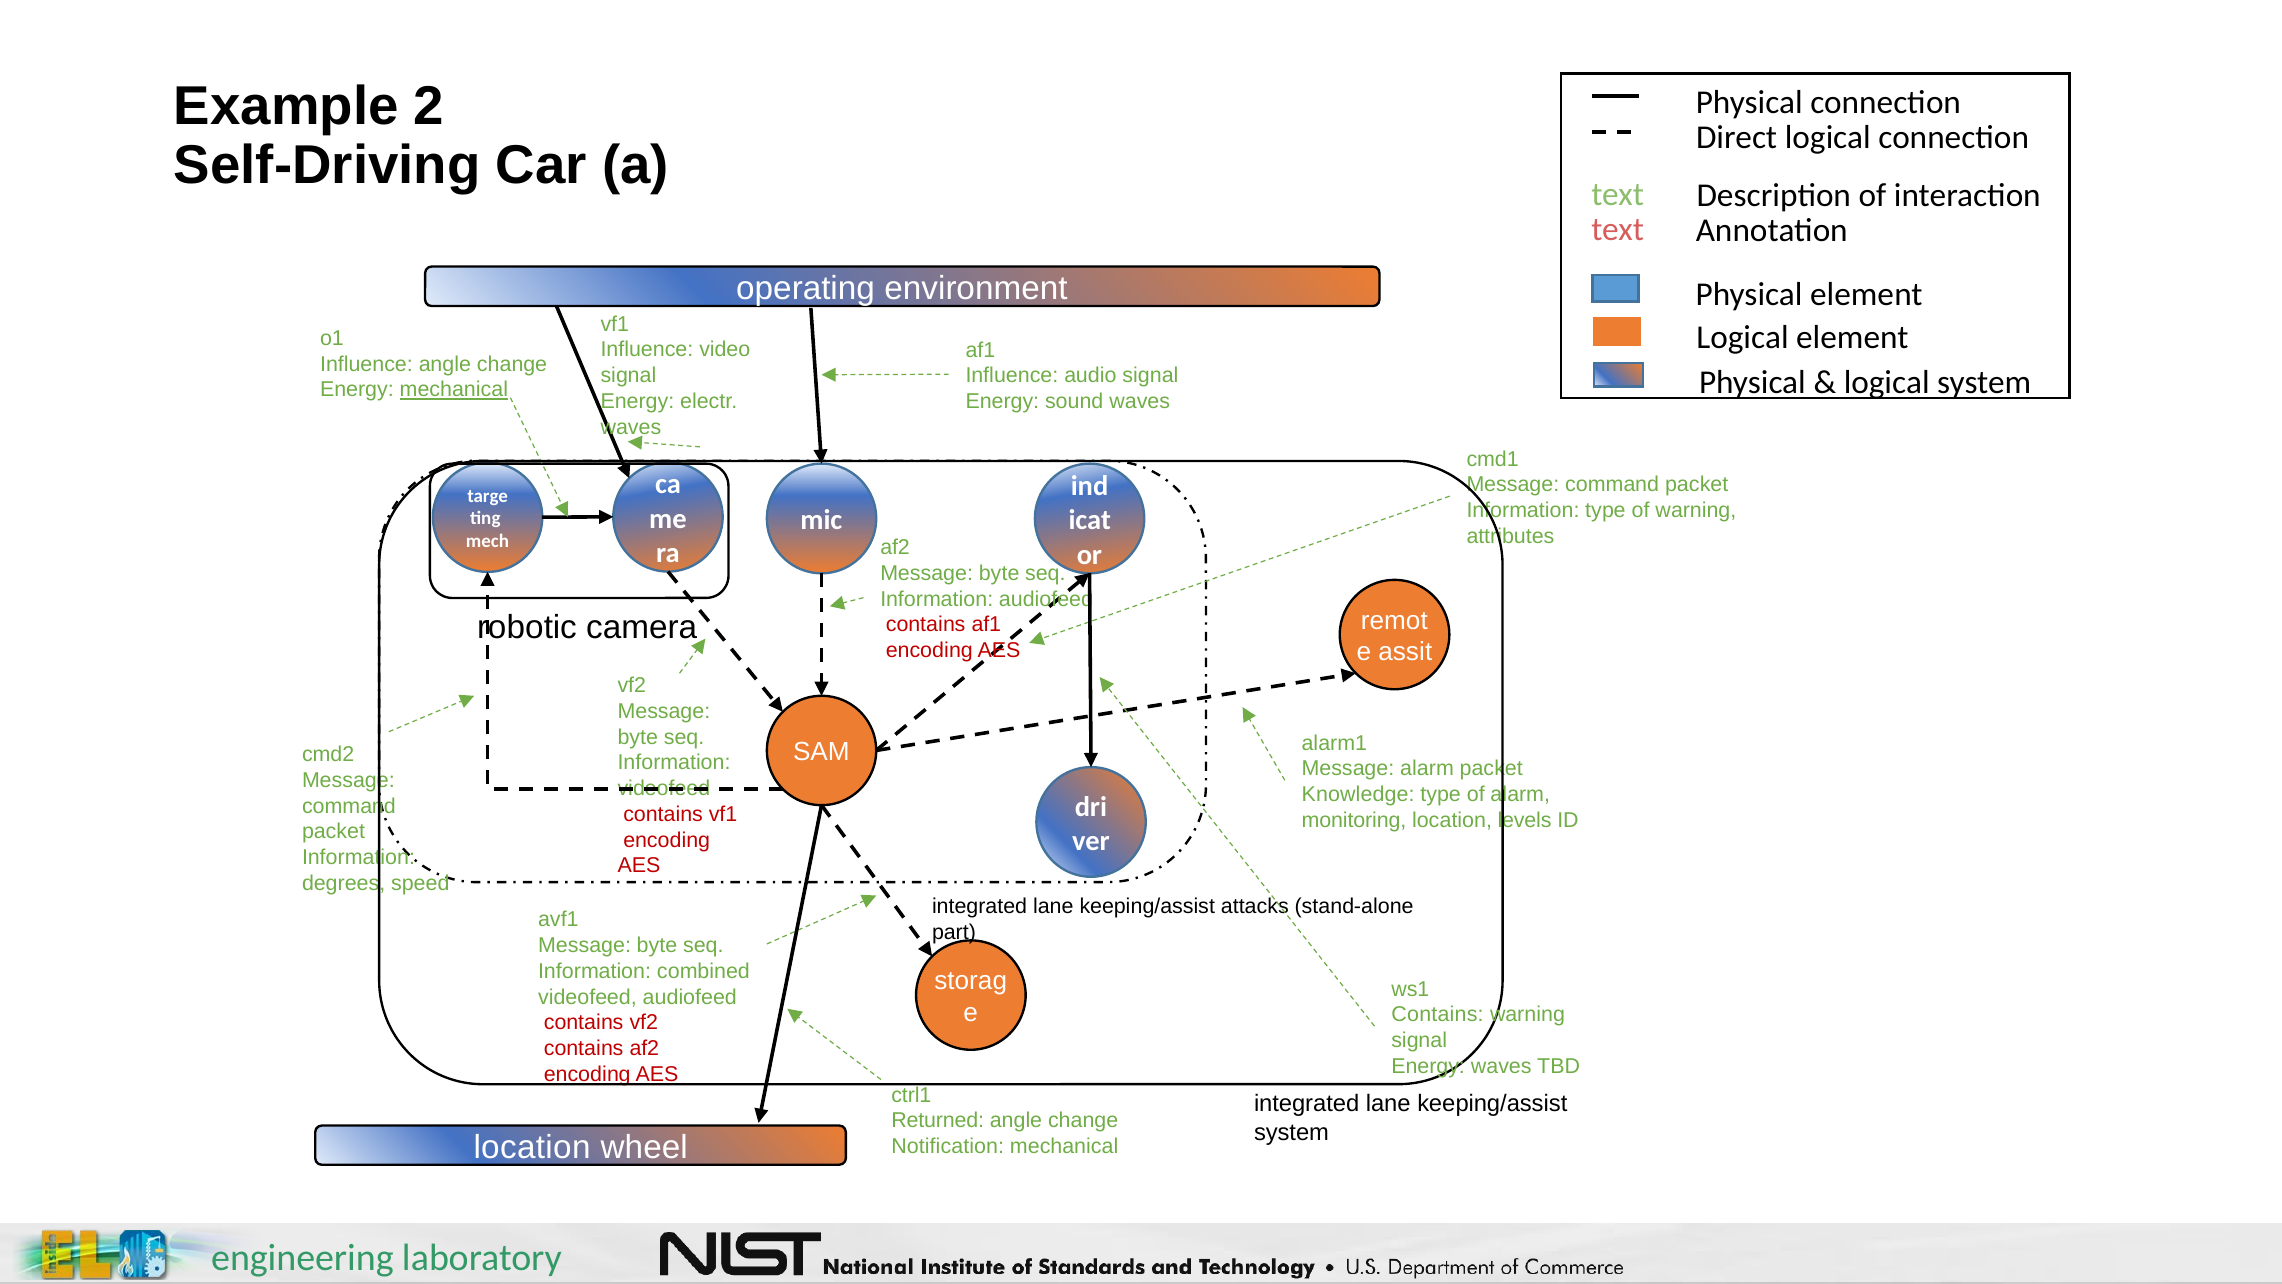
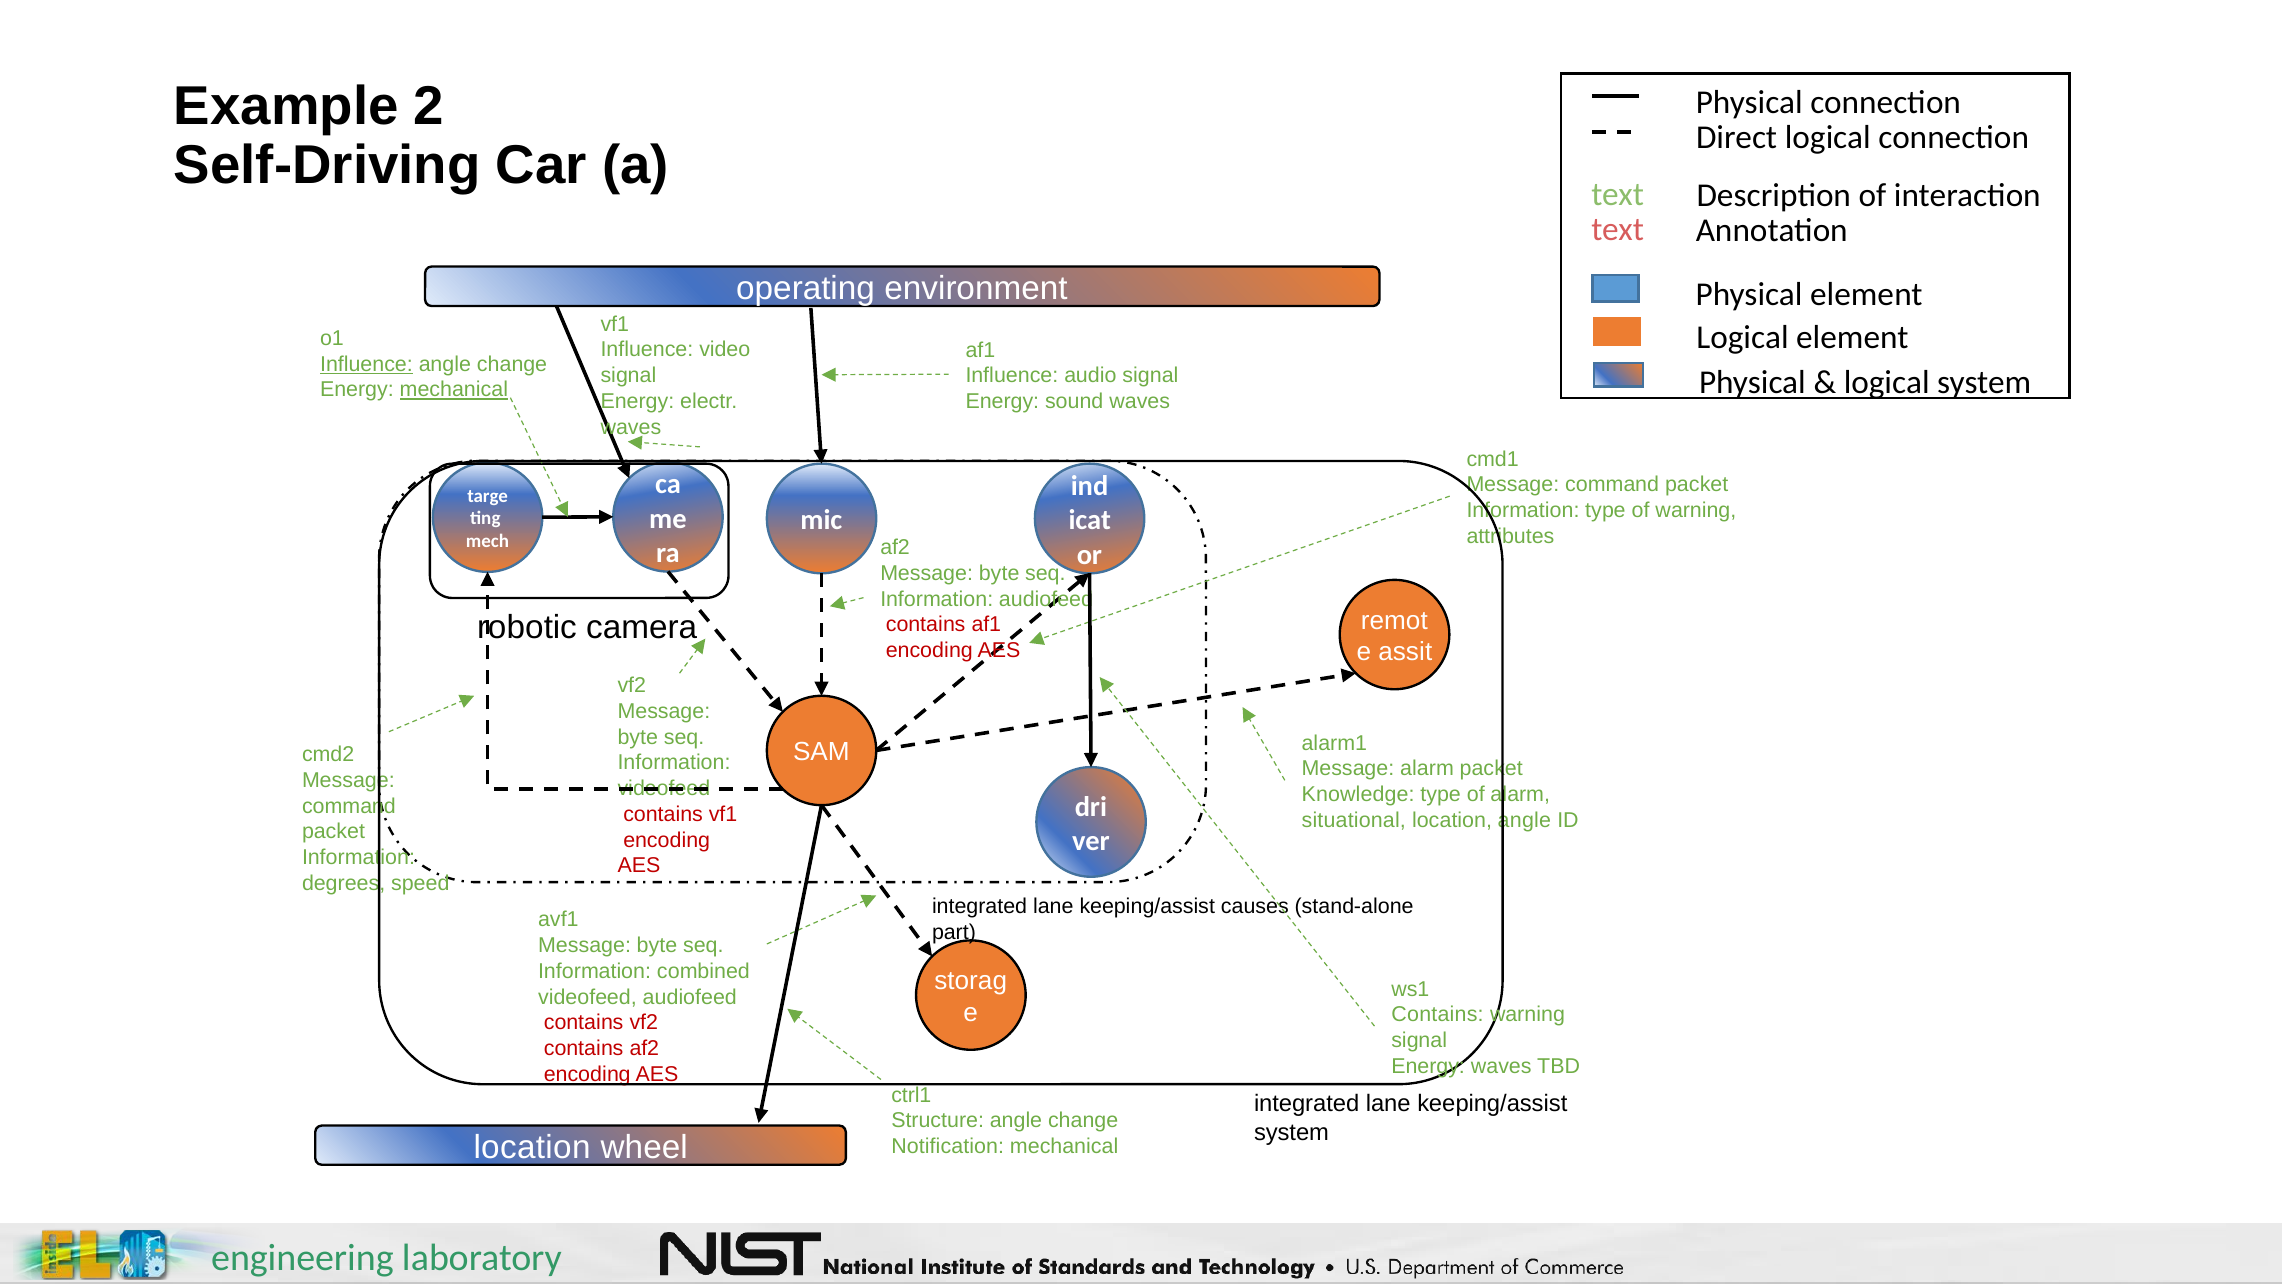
Influence underline: none -> present (366, 364)
monitoring: monitoring -> situational (1354, 820)
location levels: levels -> angle (1524, 820)
attacks: attacks -> causes (1255, 906)
Returned: Returned -> Structure (938, 1120)
